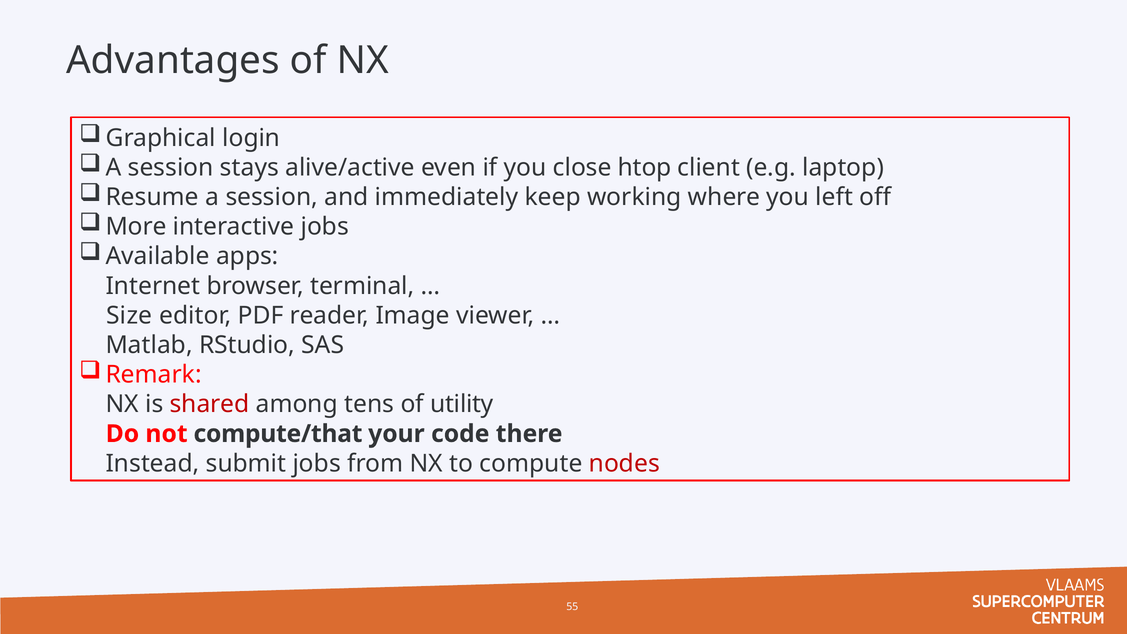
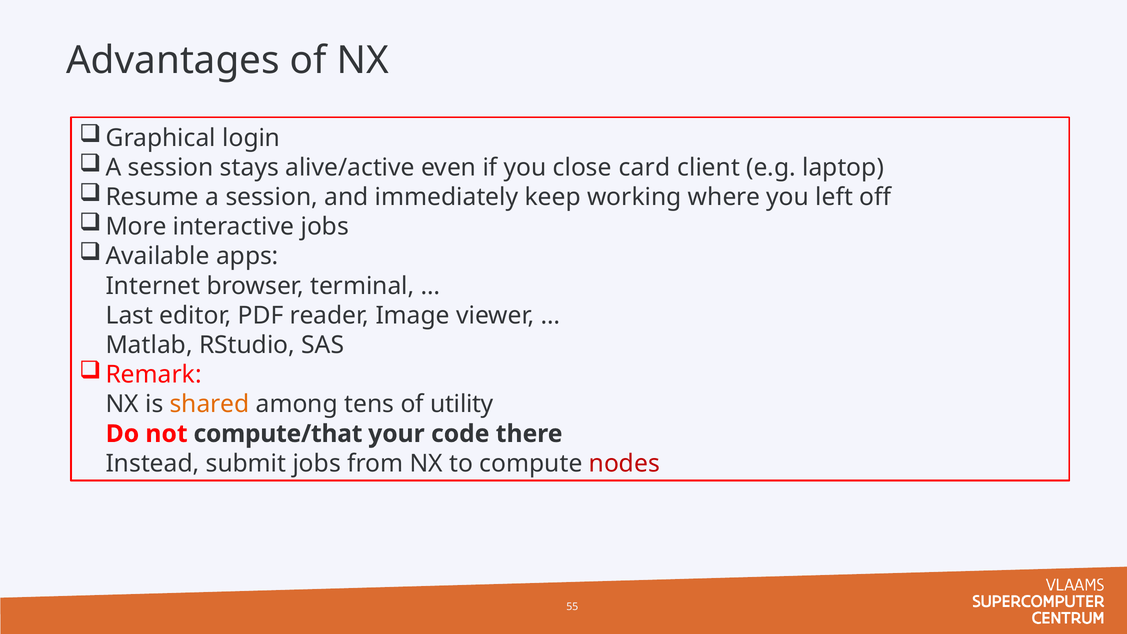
htop: htop -> card (644, 168)
Size: Size -> Last (129, 315)
shared colour: red -> orange (210, 404)
